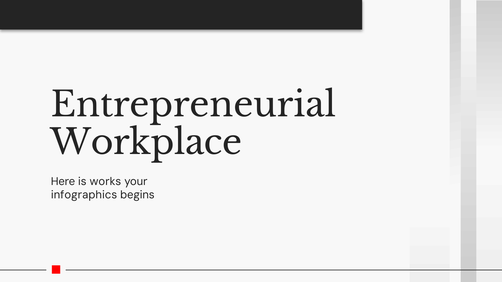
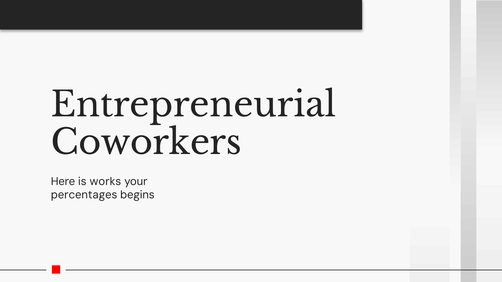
Workplace: Workplace -> Coworkers (146, 143)
infographics: infographics -> percentages (84, 195)
